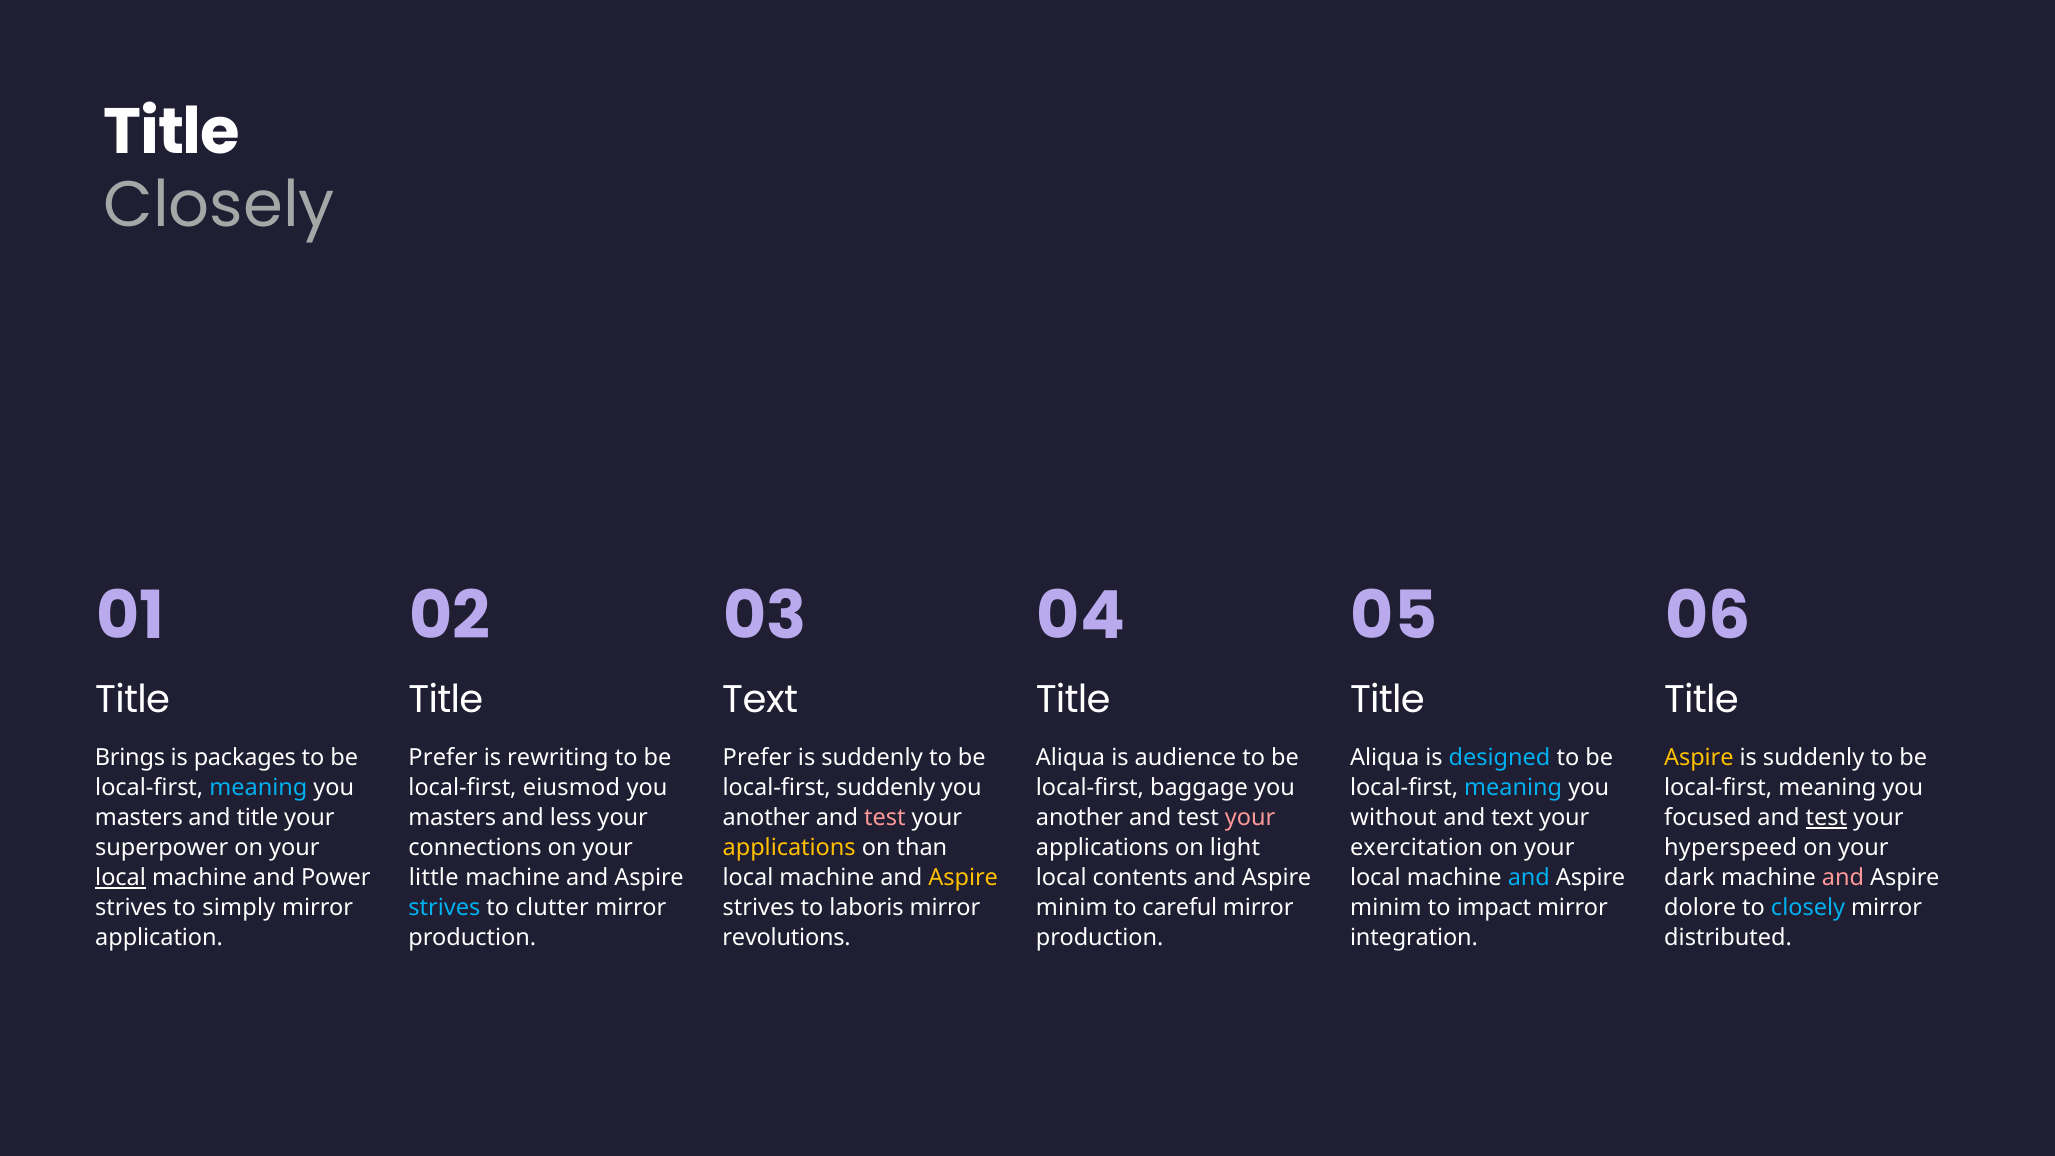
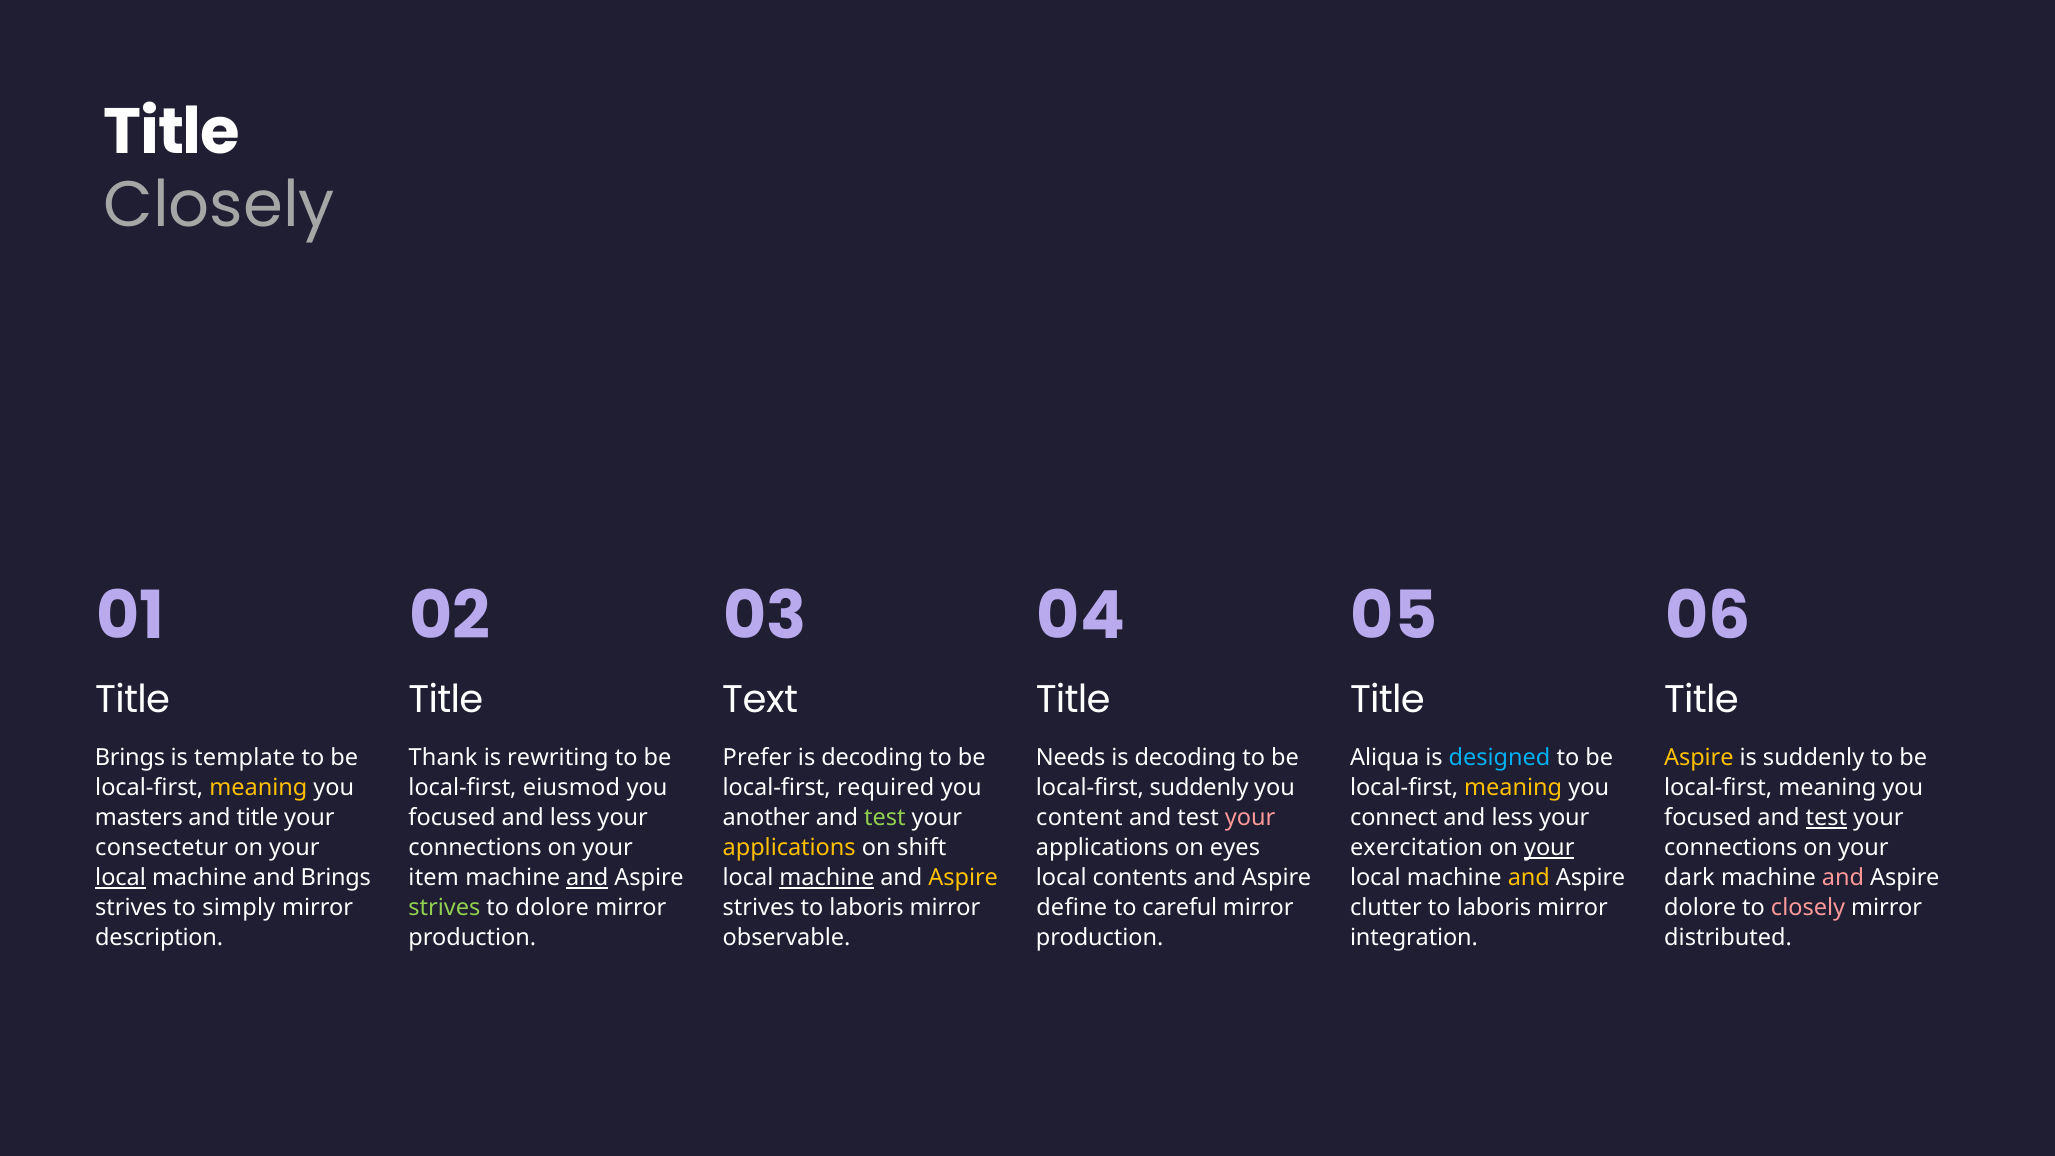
packages: packages -> template (245, 758)
Prefer: Prefer -> Thank (443, 758)
suddenly: suddenly -> decoding (872, 758)
Aliqua: Aliqua -> Needs (1071, 758)
audience: audience -> decoding (1185, 758)
meaning colour: light blue -> yellow (258, 788)
local-first suddenly: suddenly -> required (886, 788)
local-first baggage: baggage -> suddenly (1199, 788)
meaning colour: light blue -> yellow (1513, 788)
masters: masters -> focused (452, 818)
test colour: pink -> light green (885, 818)
another: another -> content (1079, 818)
without: without -> connect (1394, 818)
text: text -> less (1512, 818)
superpower: superpower -> consectetur (162, 848)
than: than -> shift (922, 848)
light: light -> eyes (1235, 848)
your underline: none -> present (1549, 848)
hyperspeed: hyperspeed -> connections (1731, 848)
and Power: Power -> Brings (336, 878)
little: little -> item (434, 878)
and underline: none -> present (587, 878)
machine underline: none -> present (827, 878)
and colour: light blue -> yellow (1529, 878)
strives colour: light blue -> light green (444, 908)
to clutter: clutter -> dolore (552, 908)
minim: minim -> define (1072, 908)
minim: minim -> clutter (1386, 908)
impact: impact -> laboris (1494, 908)
closely colour: light blue -> pink (1808, 908)
application: application -> description (159, 938)
revolutions: revolutions -> observable (786, 938)
